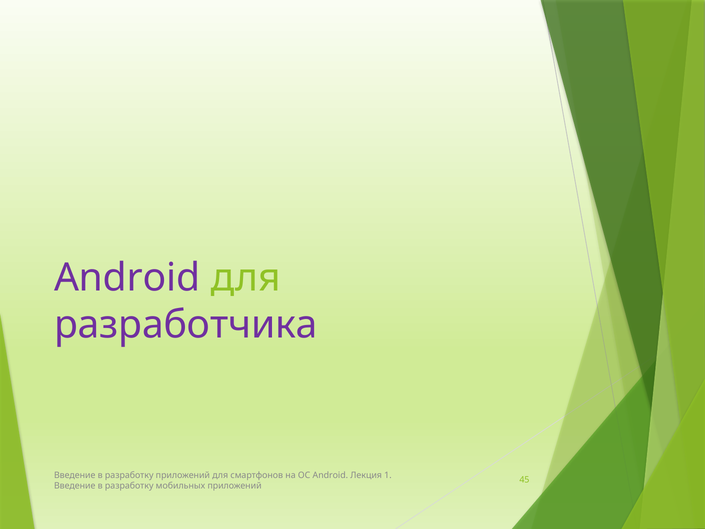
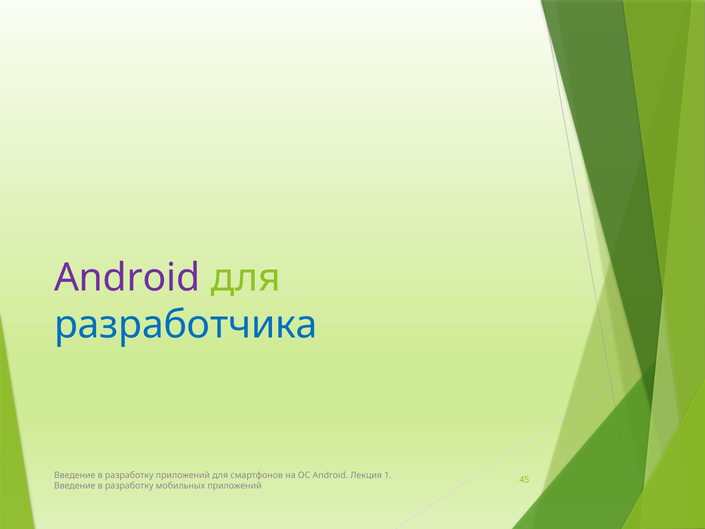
разработчика colour: purple -> blue (186, 325)
